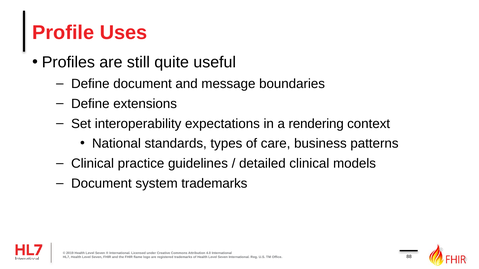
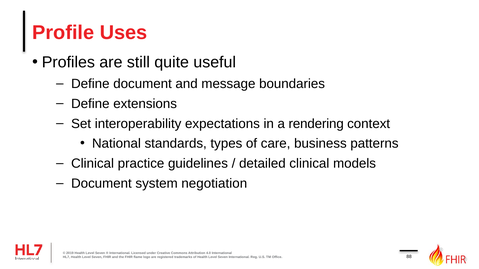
system trademarks: trademarks -> negotiation (214, 184)
